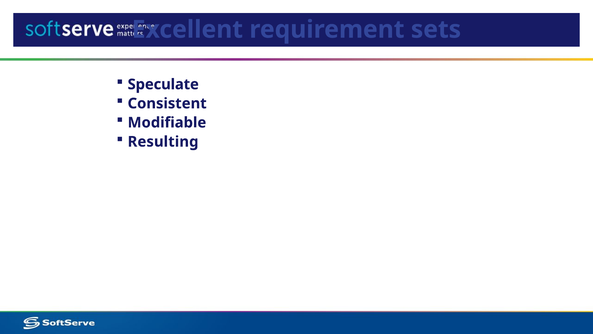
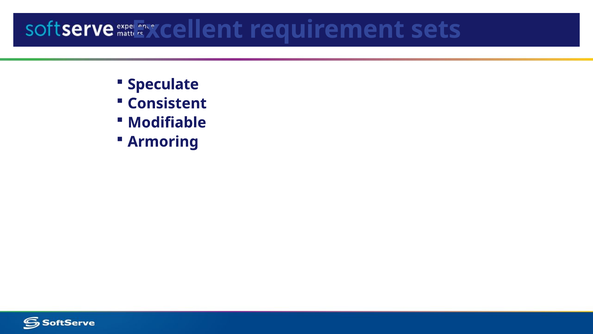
Resulting: Resulting -> Armoring (163, 142)
